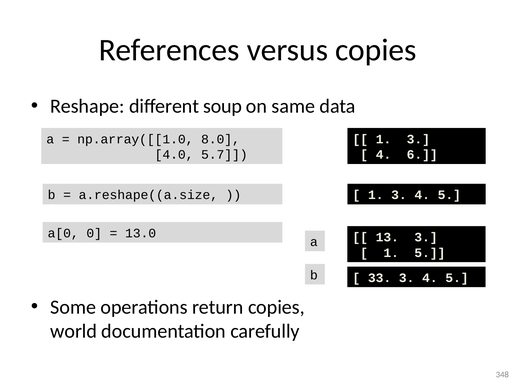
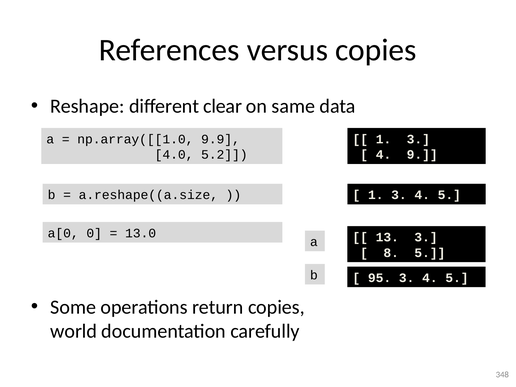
soup: soup -> clear (223, 106)
8.0: 8.0 -> 9.9 (221, 139)
5.7: 5.7 -> 5.2 (224, 155)
6: 6 -> 9 (422, 155)
1: 1 -> 8 (391, 253)
33: 33 -> 95 (380, 278)
